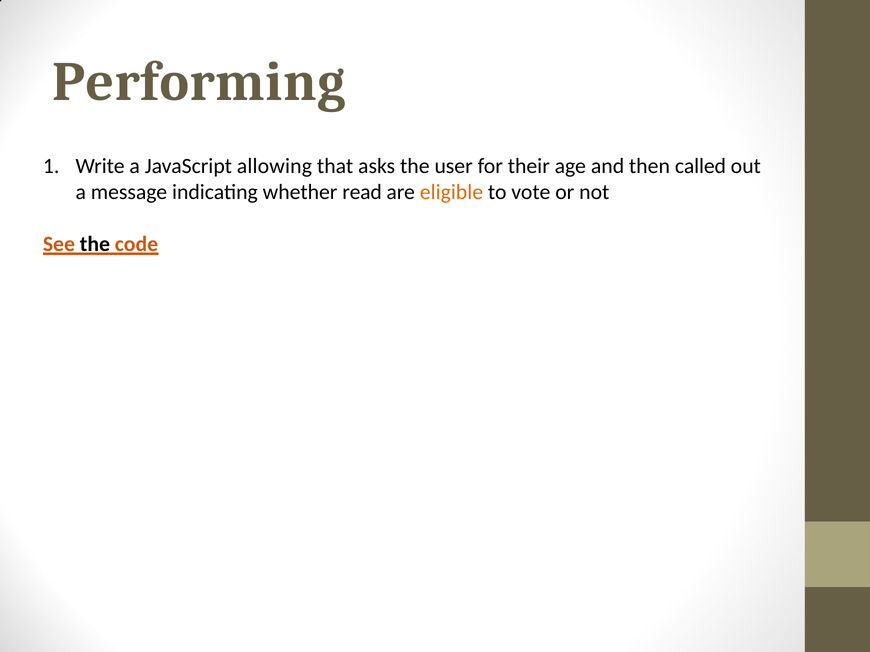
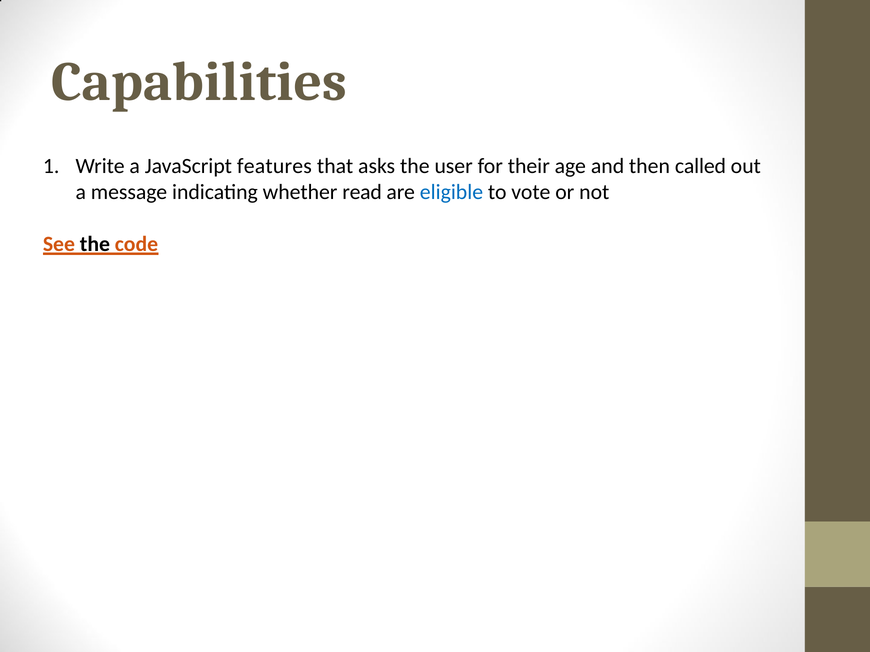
Performing: Performing -> Capabilities (199, 82)
allowing: allowing -> features (274, 166)
eligible colour: orange -> blue (451, 192)
